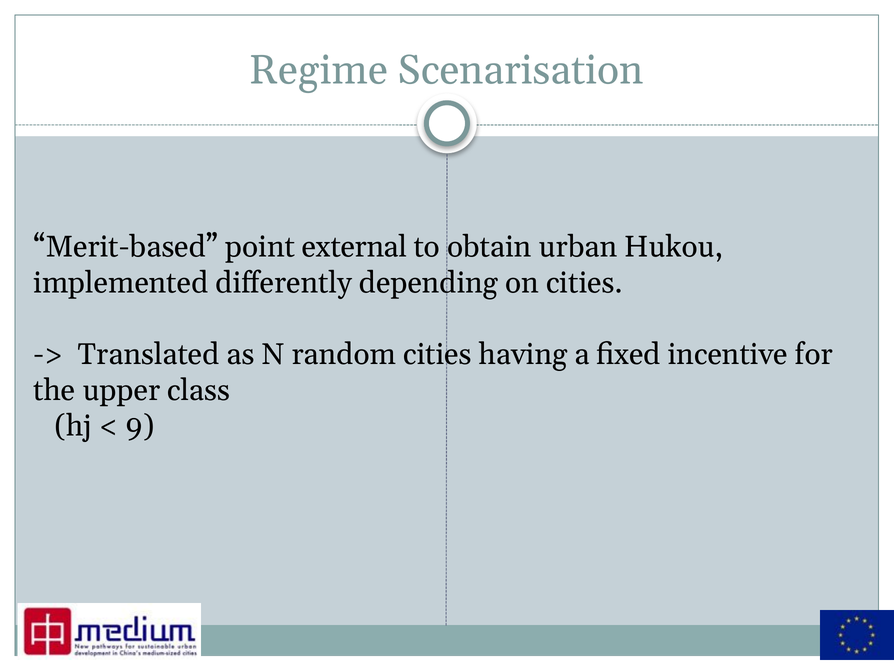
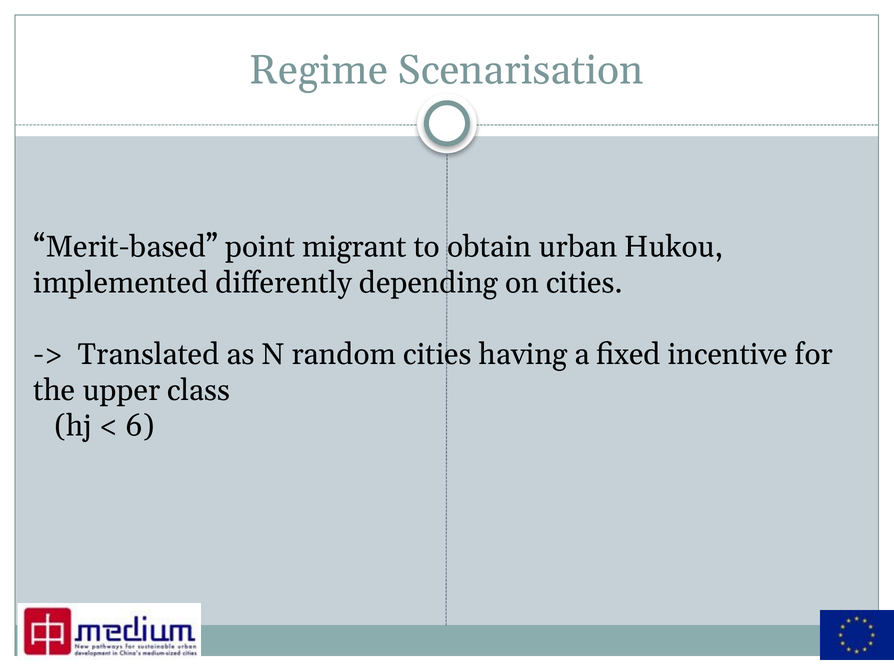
external: external -> migrant (354, 247)
9: 9 -> 6 (140, 426)
